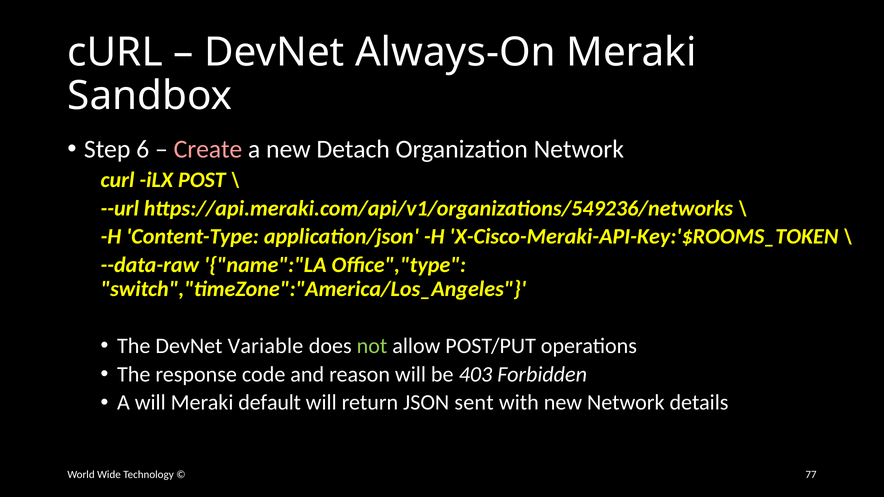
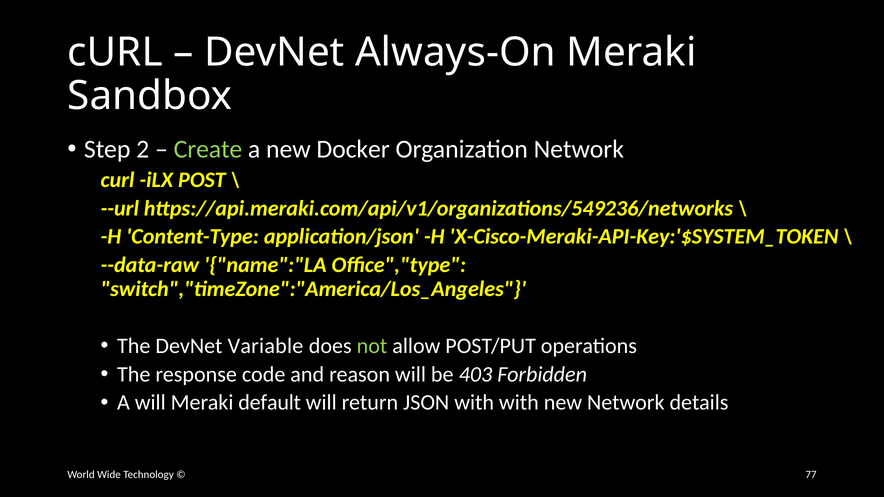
6: 6 -> 2 (143, 149)
Create colour: pink -> light green (208, 149)
Detach: Detach -> Docker (353, 149)
X-Cisco-Meraki-API-Key:'$ROOMS_TOKEN: X-Cisco-Meraki-API-Key:'$ROOMS_TOKEN -> X-Cisco-Meraki-API-Key:'$SYSTEM_TOKEN (644, 237)
JSON sent: sent -> with (474, 403)
